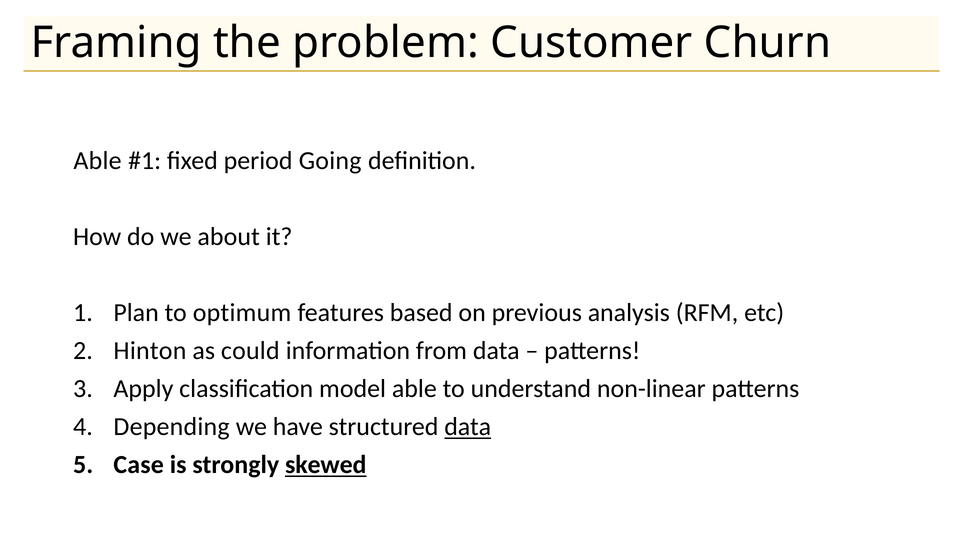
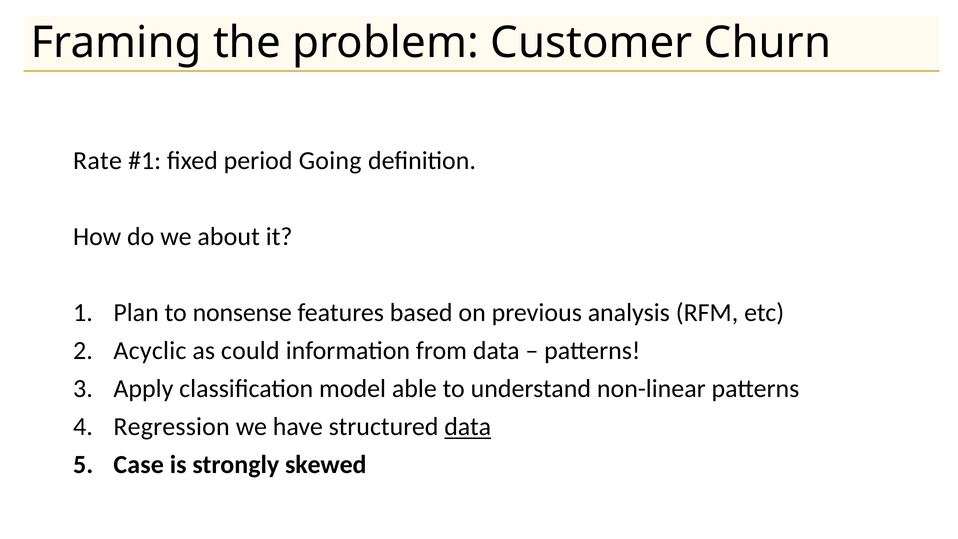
Able: Able -> Rate (98, 161)
optimum: optimum -> nonsense (242, 313)
Hinton: Hinton -> Acyclic (150, 351)
Depending: Depending -> Regression (172, 427)
skewed underline: present -> none (326, 465)
